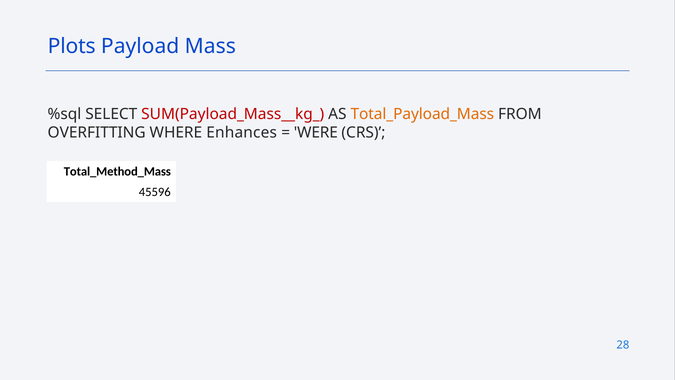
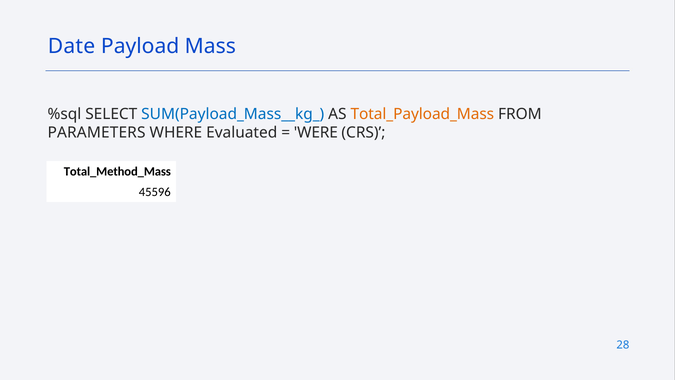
Plots: Plots -> Date (71, 46)
SUM(Payload_Mass__kg_ colour: red -> blue (233, 114)
OVERFITTING: OVERFITTING -> PARAMETERS (97, 132)
Enhances: Enhances -> Evaluated (242, 132)
